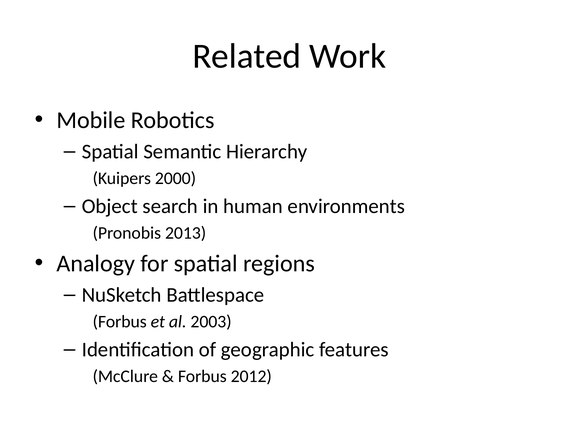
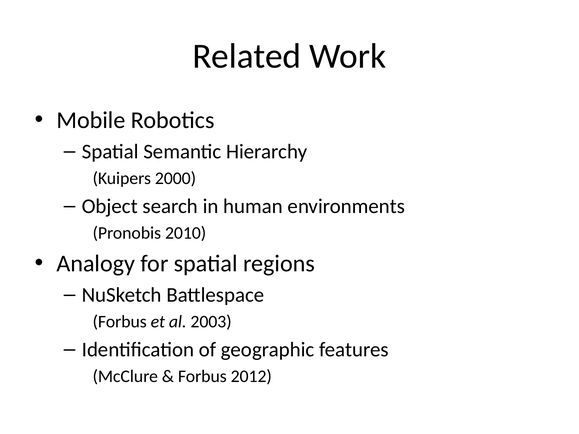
2013: 2013 -> 2010 (186, 233)
